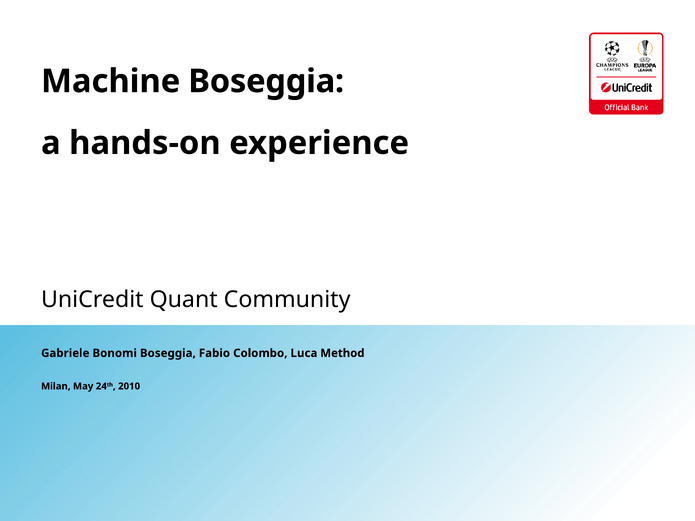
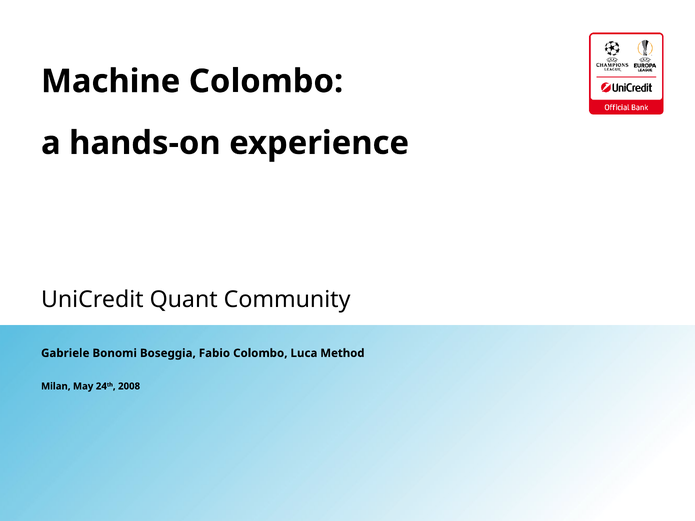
Machine Boseggia: Boseggia -> Colombo (266, 81)
2010: 2010 -> 2008 (129, 386)
